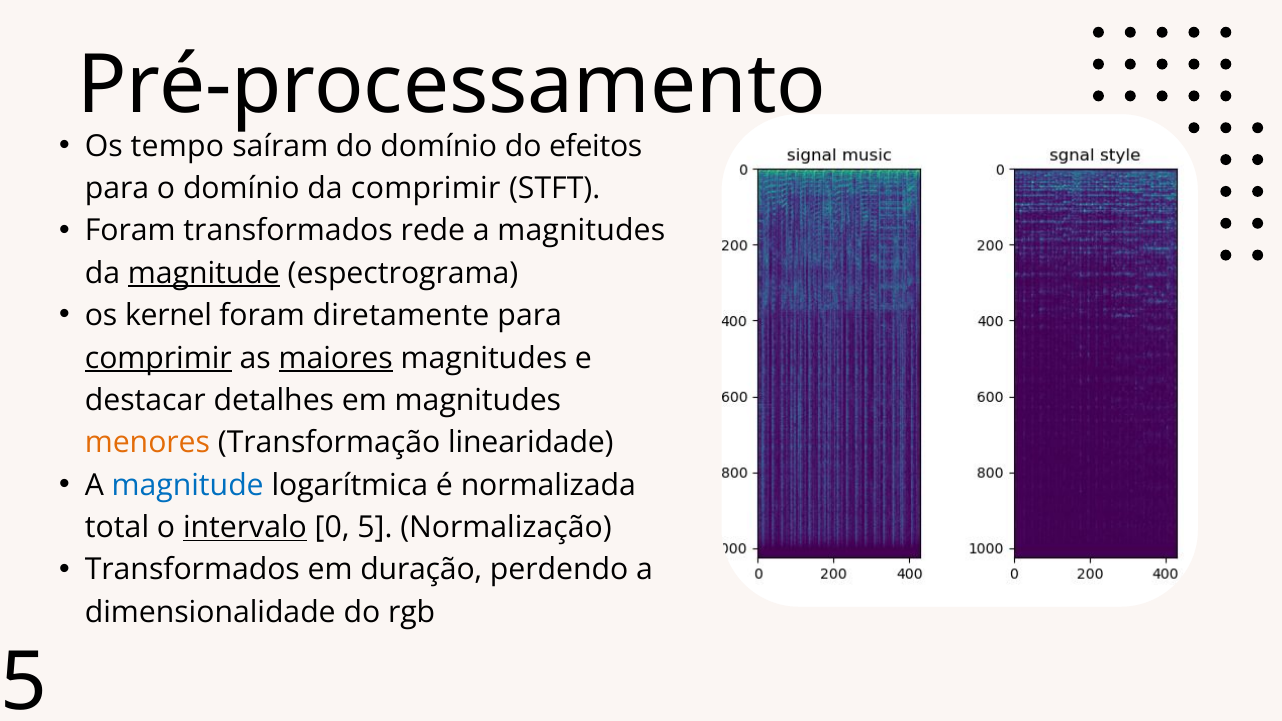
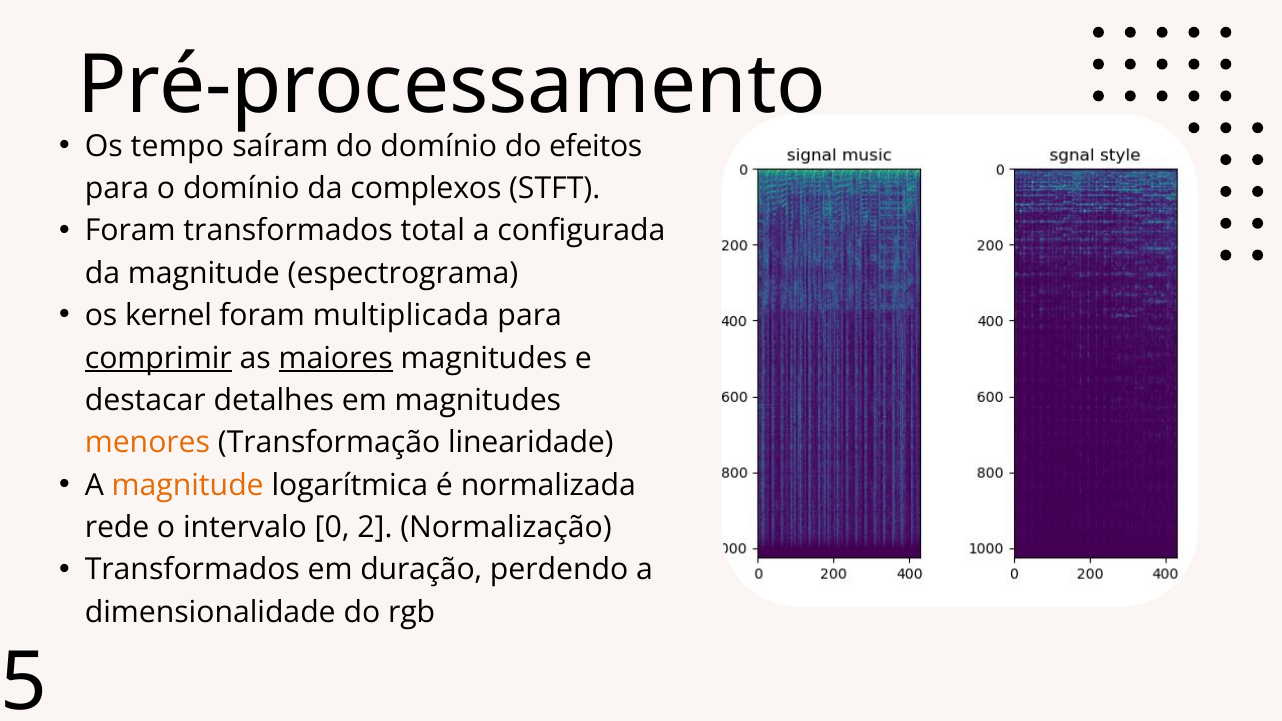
da comprimir: comprimir -> complexos (426, 189)
rede: rede -> total (433, 231)
a magnitudes: magnitudes -> configurada (581, 231)
magnitude underline: present -> none (204, 273)
diretamente: diretamente -> multiplicada (401, 316)
magnitude colour: blue -> orange (188, 485)
total: total -> rede (117, 528)
intervalo underline: present -> none (245, 528)
0 5: 5 -> 2 (375, 528)
